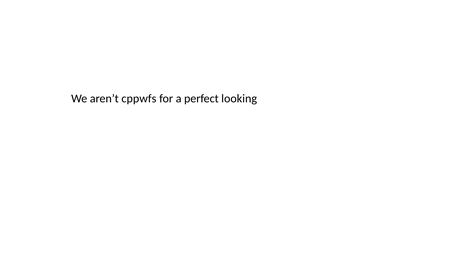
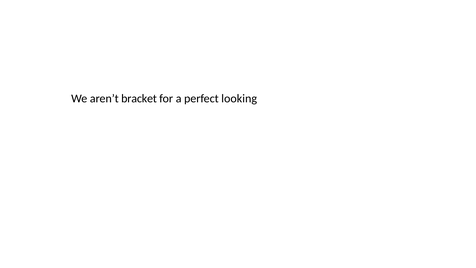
cppwfs: cppwfs -> bracket (139, 98)
